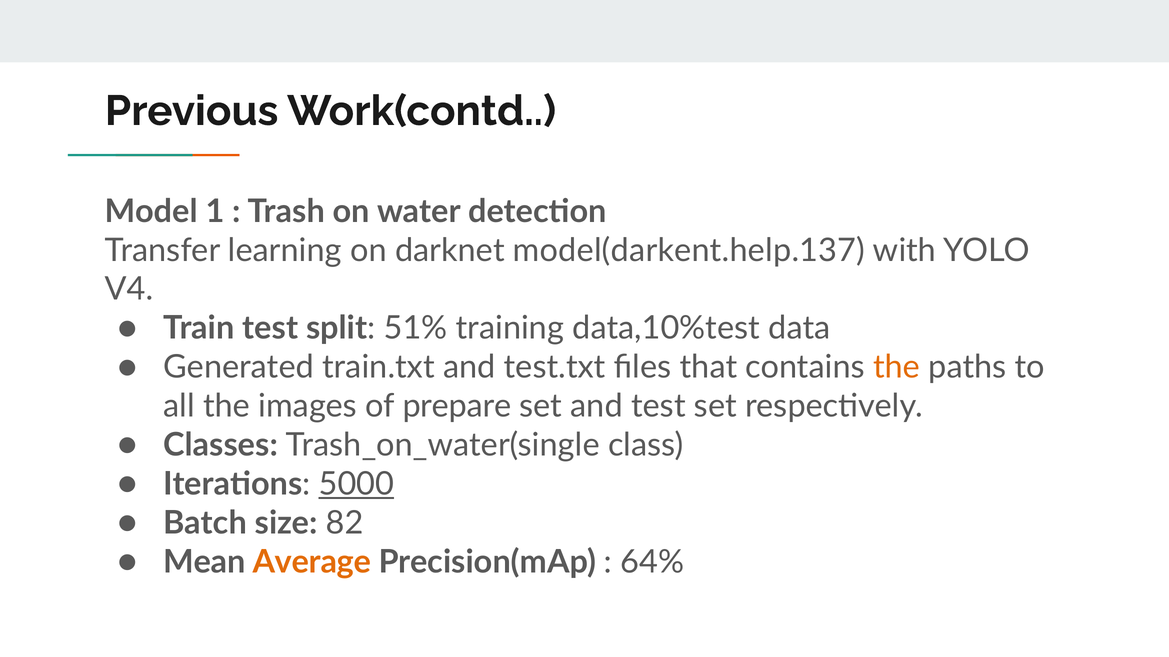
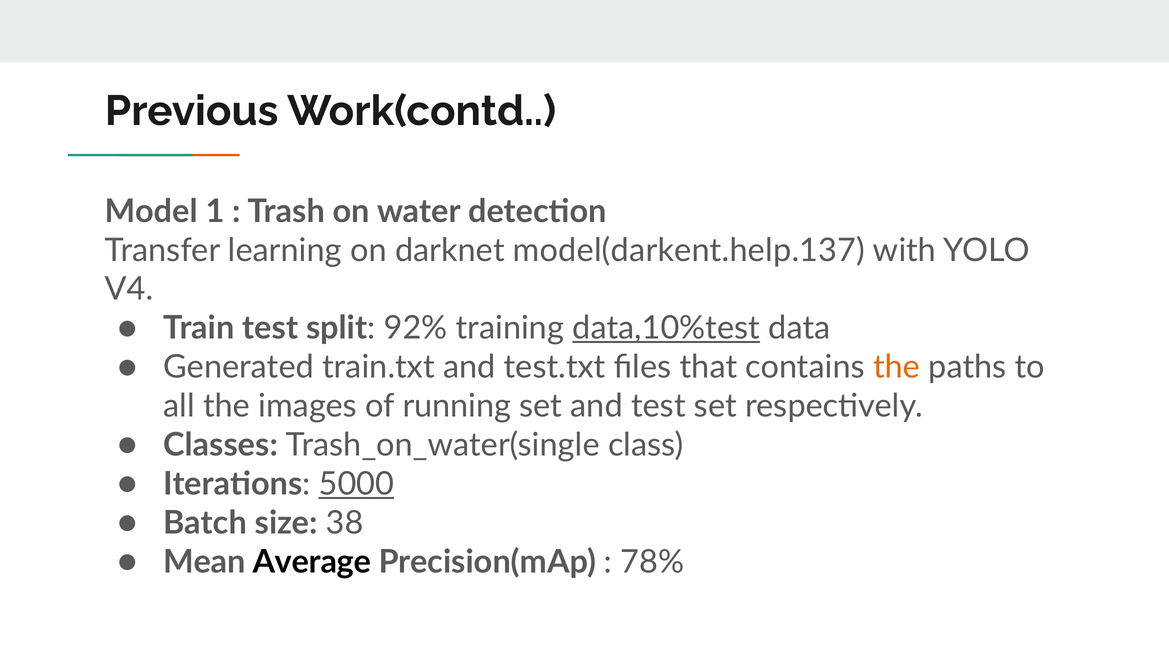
51%: 51% -> 92% (416, 329)
data,10%test underline: none -> present (666, 329)
prepare: prepare -> running (457, 406)
82: 82 -> 38 (345, 523)
Average colour: orange -> black (312, 562)
64%: 64% -> 78% (652, 562)
